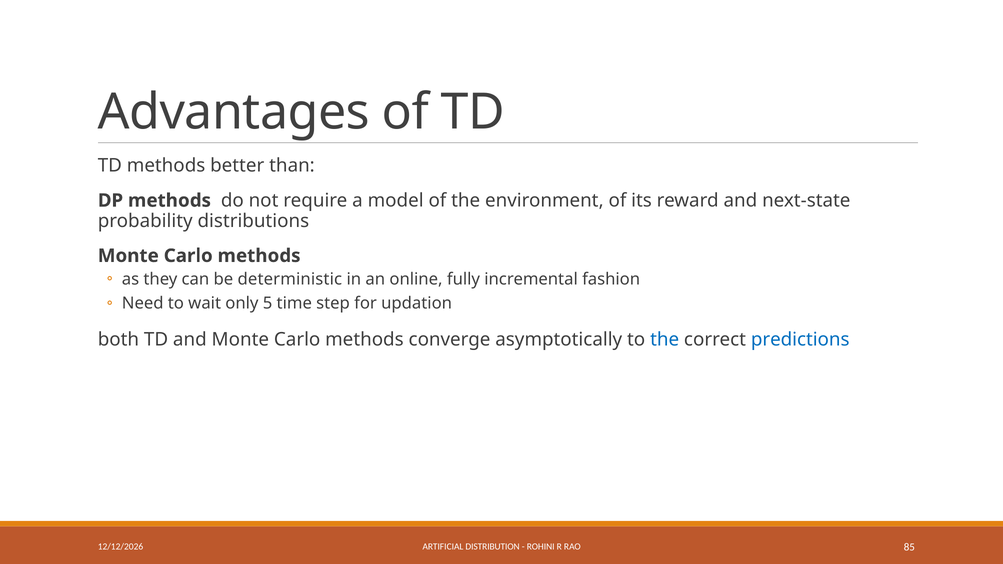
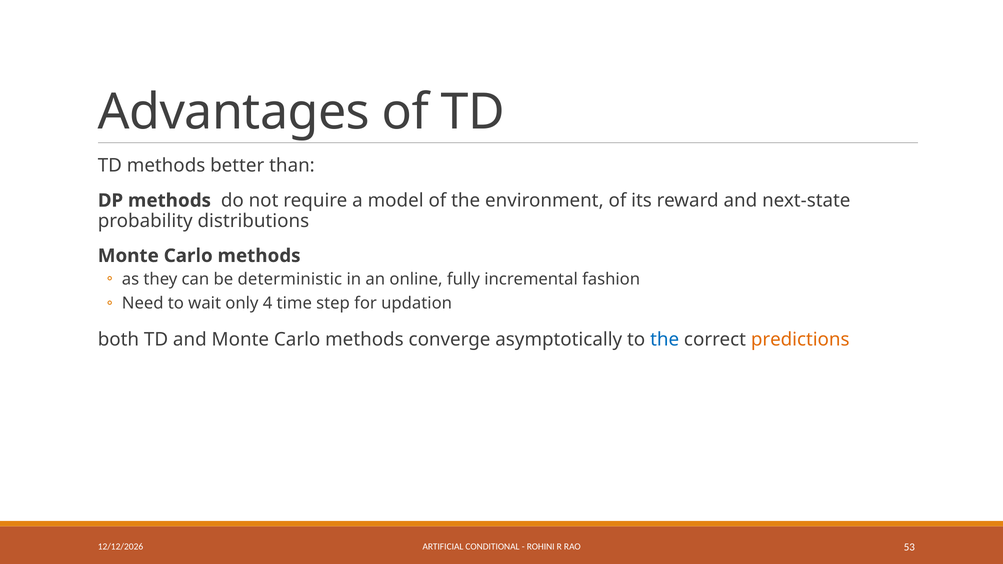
5: 5 -> 4 (268, 304)
predictions colour: blue -> orange (800, 339)
DISTRIBUTION: DISTRIBUTION -> CONDITIONAL (493, 547)
85: 85 -> 53 (909, 547)
